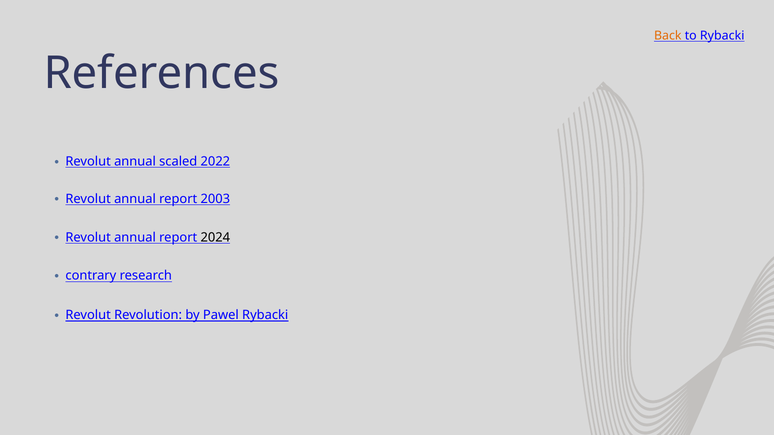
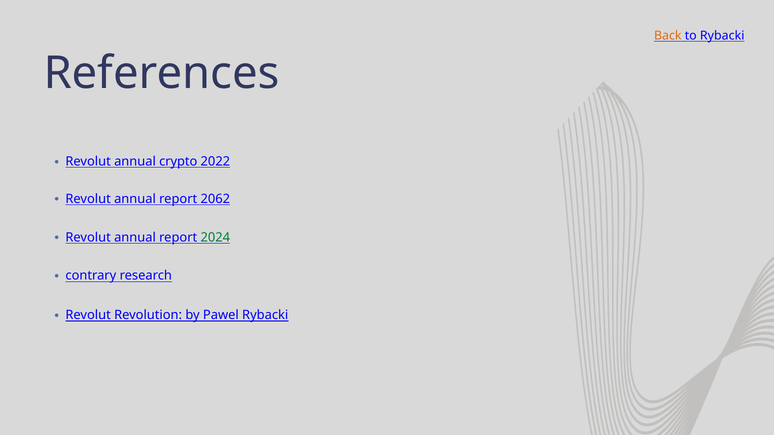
scaled: scaled -> crypto (178, 162)
2003: 2003 -> 2062 (215, 199)
2024 colour: black -> green (215, 237)
